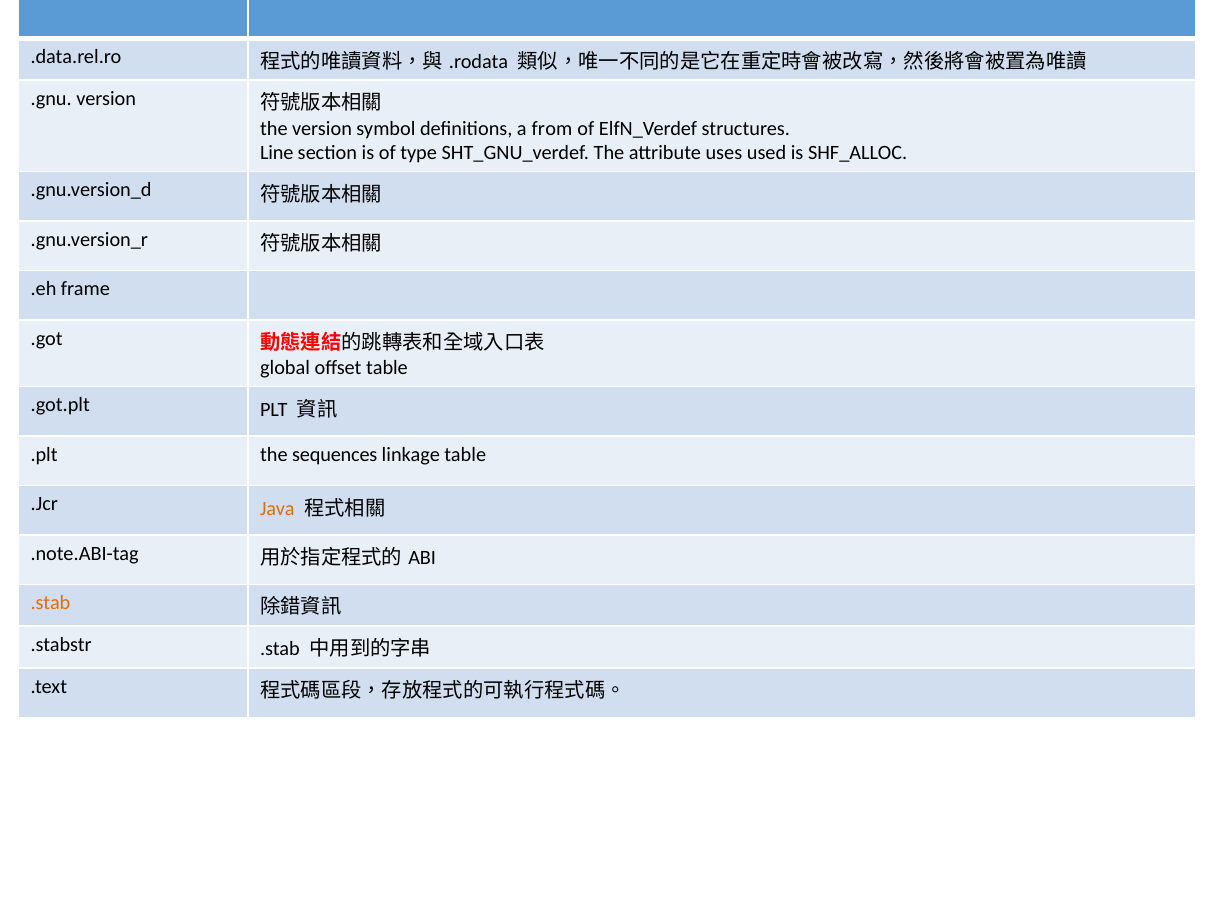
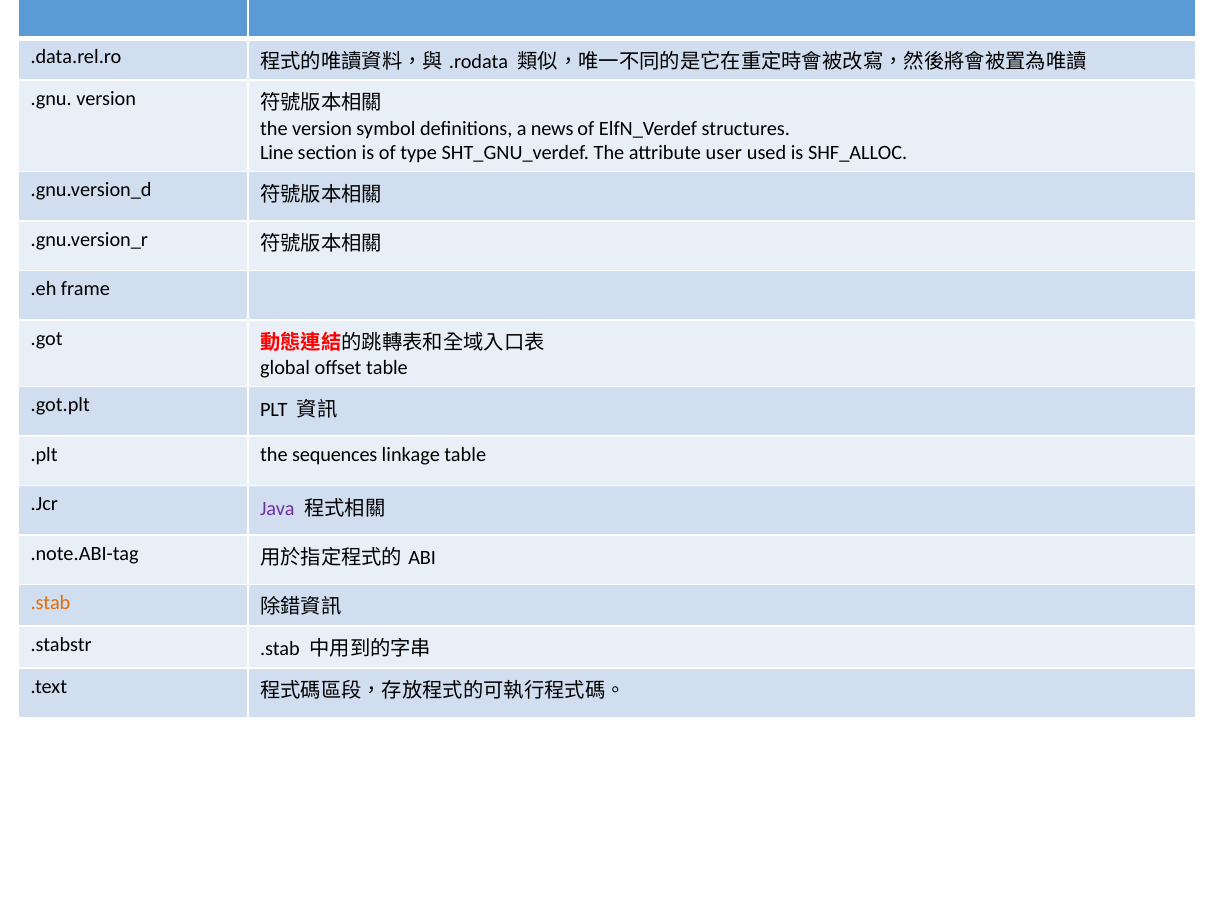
from: from -> news (552, 128)
uses: uses -> user (724, 153)
Java colour: orange -> purple (277, 508)
